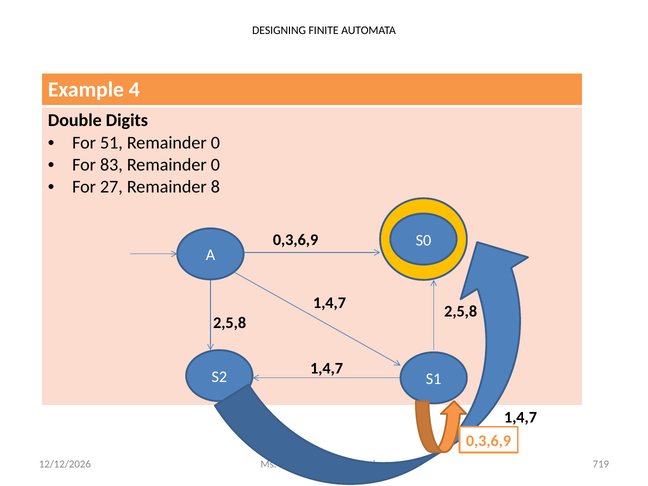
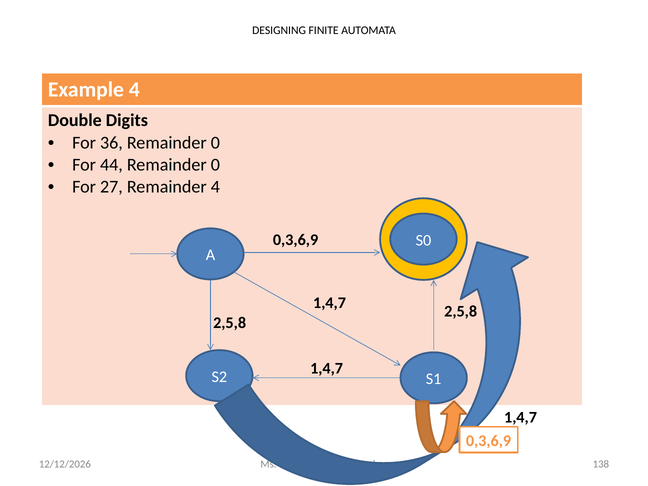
51: 51 -> 36 (111, 143)
83: 83 -> 44 (111, 165)
Remainder 8: 8 -> 4 (215, 187)
719: 719 -> 138 (601, 464)
